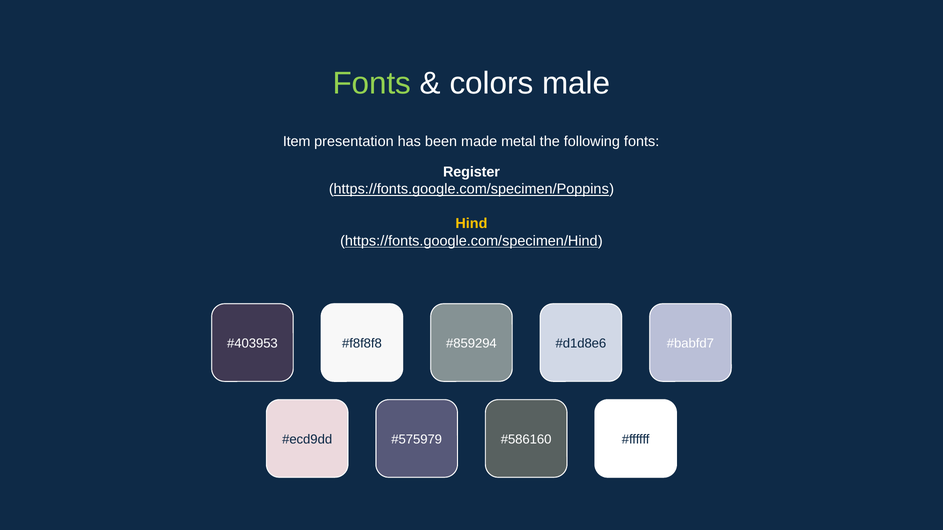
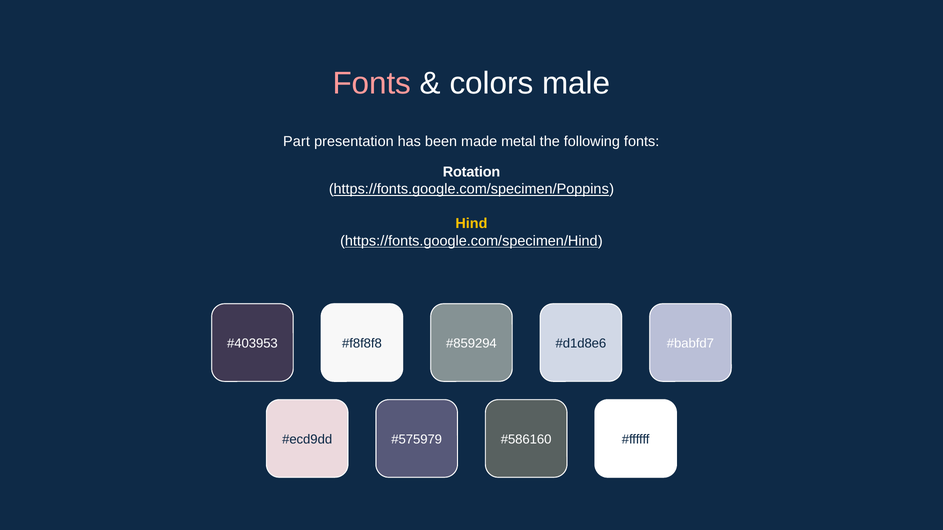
Fonts colour: light green -> pink (372, 83)
Item: Item -> Part (297, 142)
Register: Register -> Rotation (472, 172)
